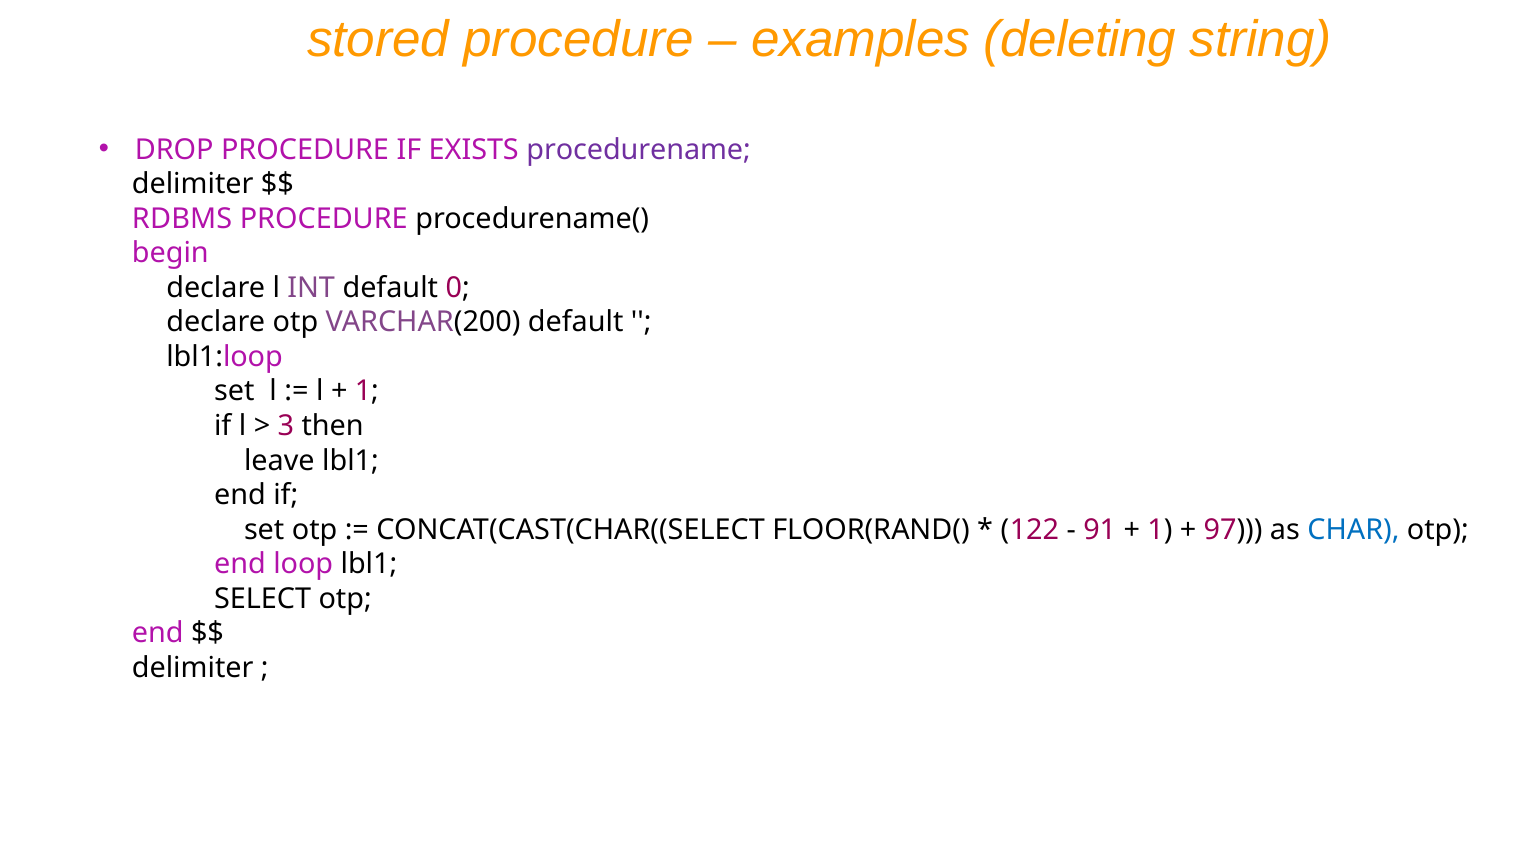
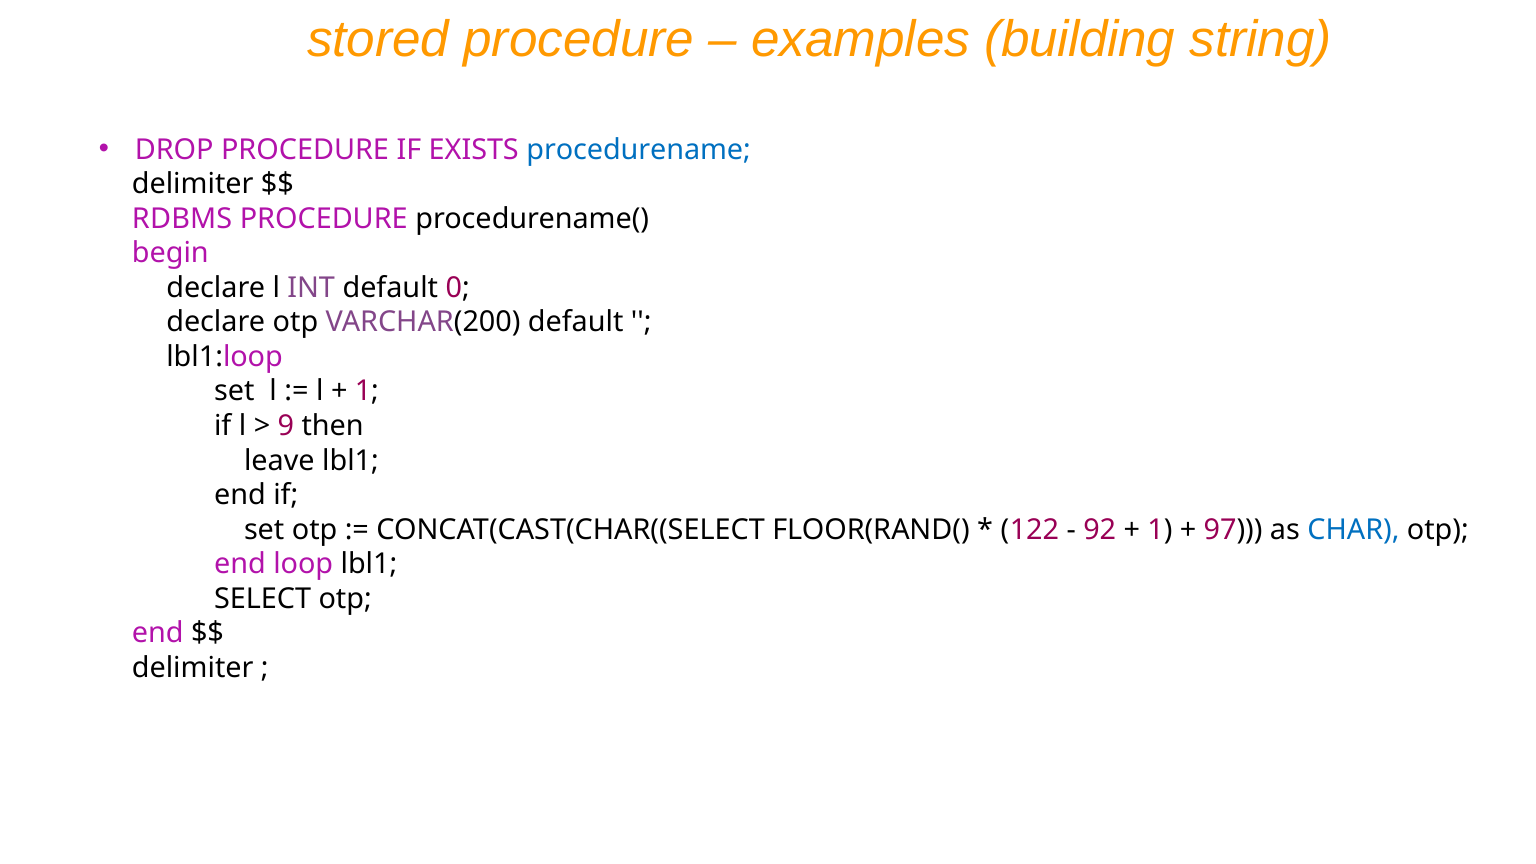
deleting: deleting -> building (1080, 40)
procedurename colour: purple -> blue (639, 150)
3: 3 -> 9 (286, 426)
91: 91 -> 92 (1100, 530)
